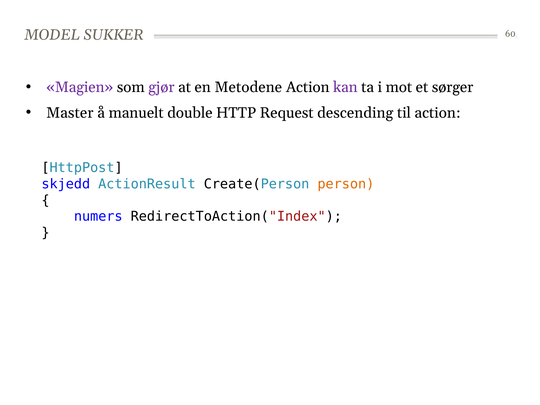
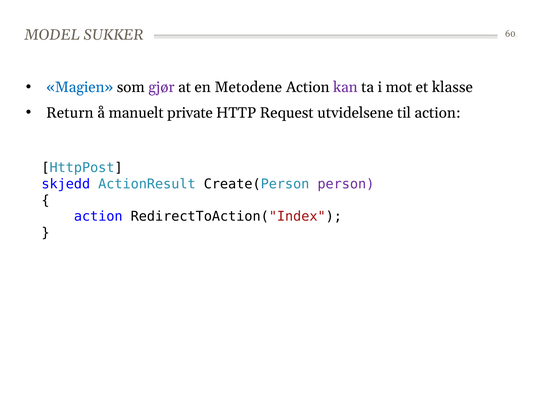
Magien colour: purple -> blue (80, 87)
sørger: sørger -> klasse (452, 87)
Master: Master -> Return (70, 113)
double: double -> private (190, 113)
descending: descending -> utvidelsene (355, 113)
person colour: orange -> purple (346, 184)
numers: numers -> action (98, 216)
